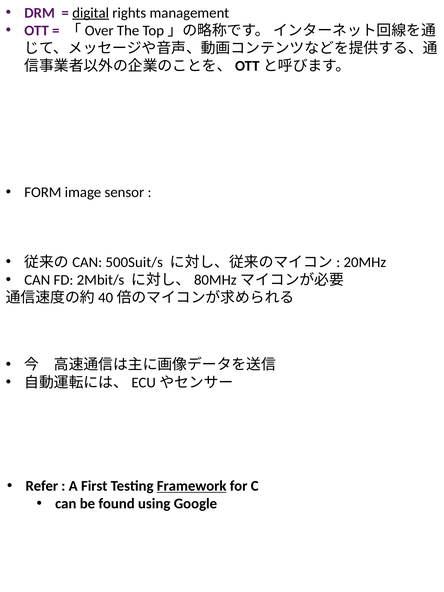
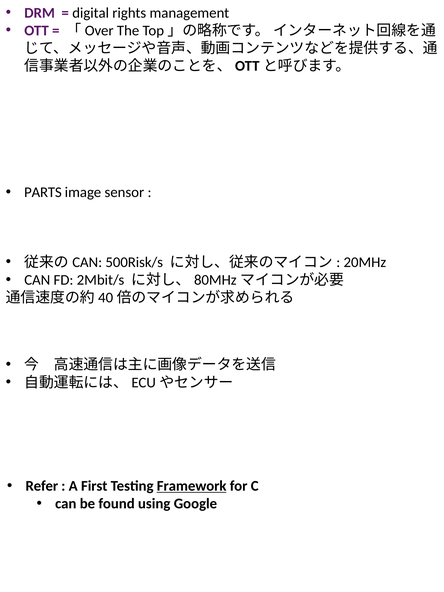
digital underline: present -> none (91, 13)
FORM: FORM -> PARTS (43, 192)
500Suit/s: 500Suit/s -> 500Risk/s (134, 262)
